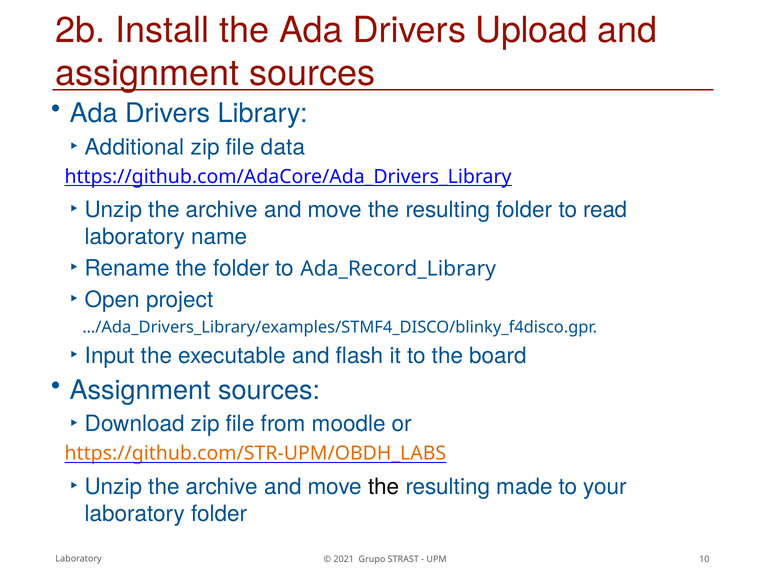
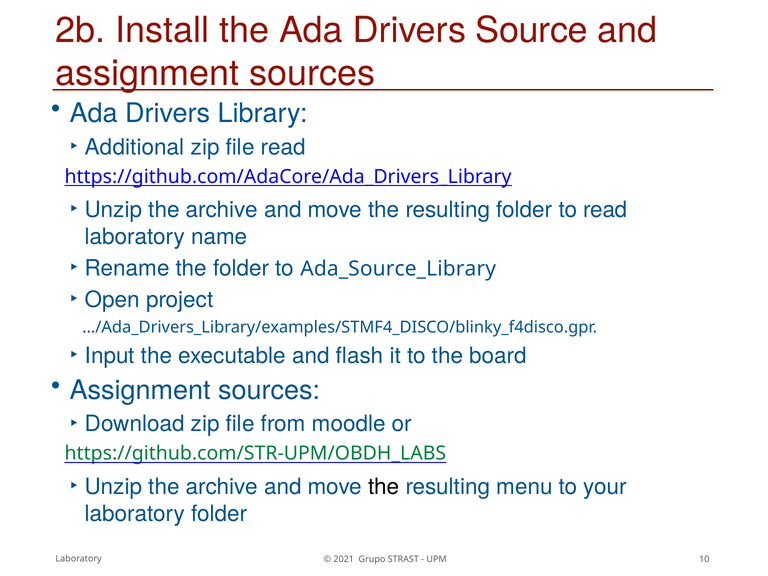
Upload: Upload -> Source (532, 30)
file data: data -> read (283, 147)
Ada_Record_Library: Ada_Record_Library -> Ada_Source_Library (398, 269)
https://github.com/STR-UPM/OBDH_LABS colour: orange -> green (255, 454)
made: made -> menu (524, 487)
